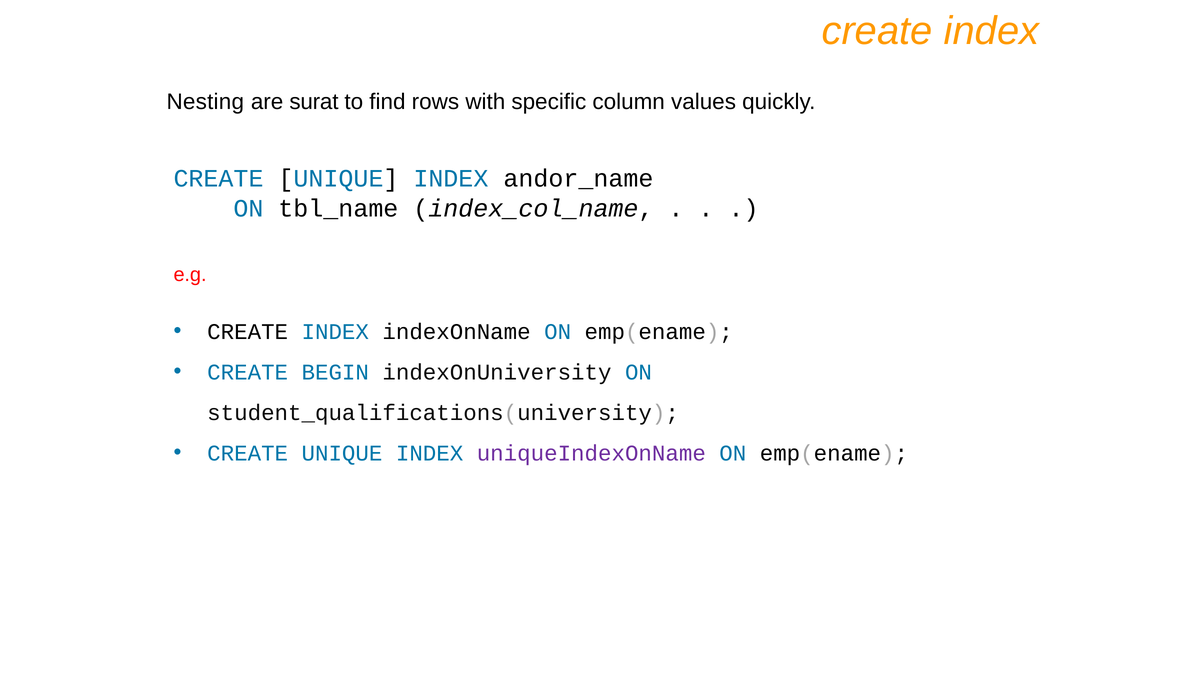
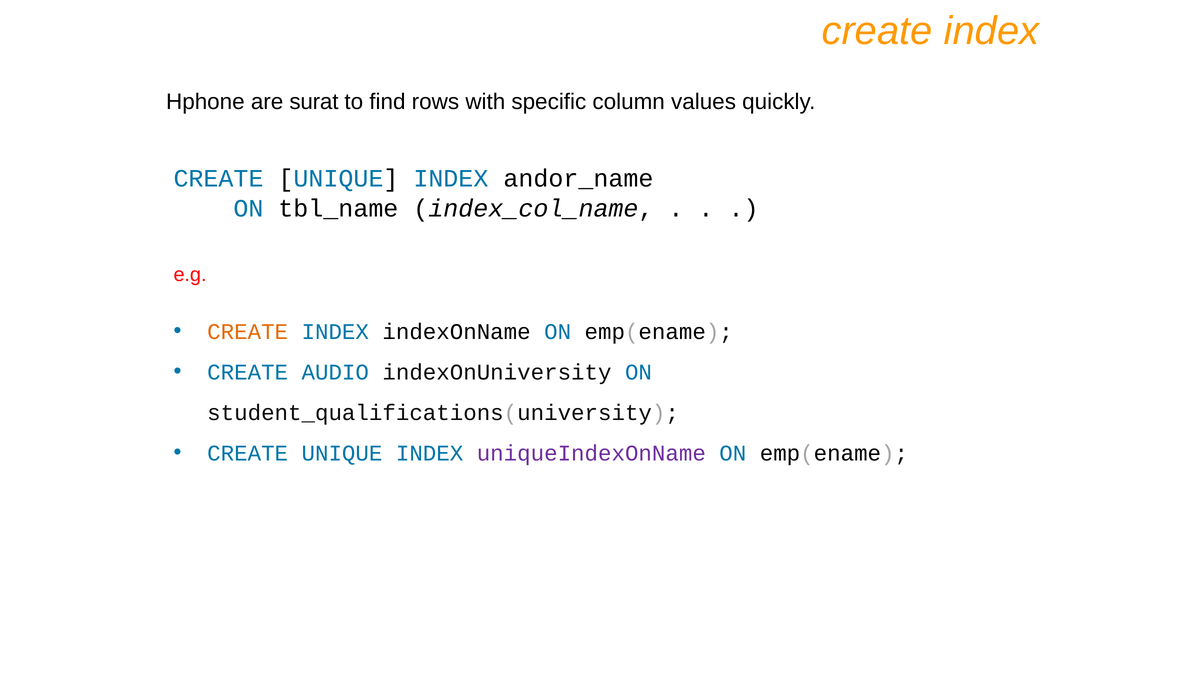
Nesting: Nesting -> Hphone (205, 102)
CREATE colour: black -> orange (248, 332)
BEGIN: BEGIN -> AUDIO (335, 372)
